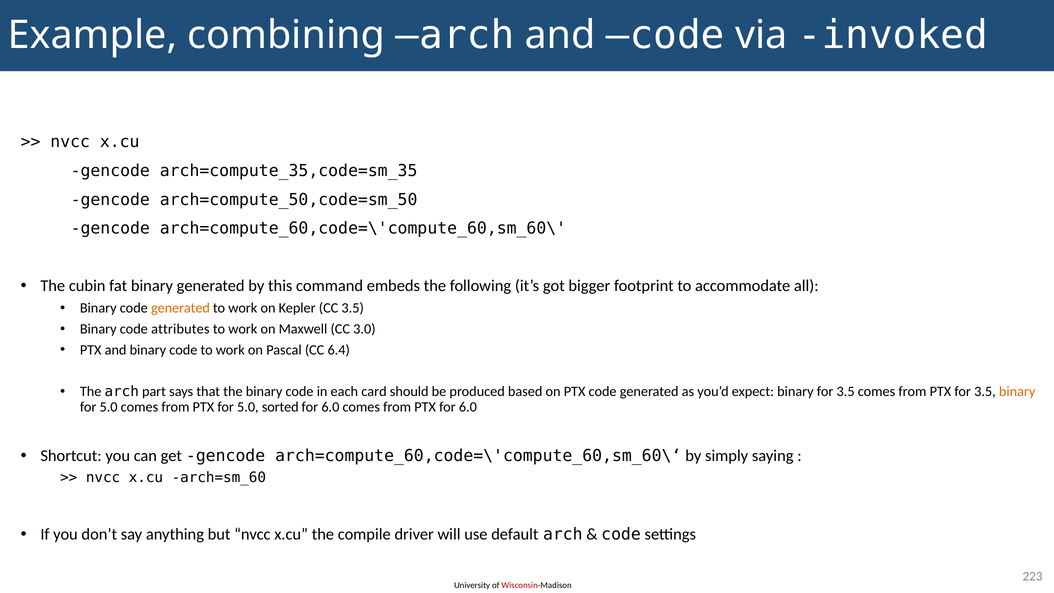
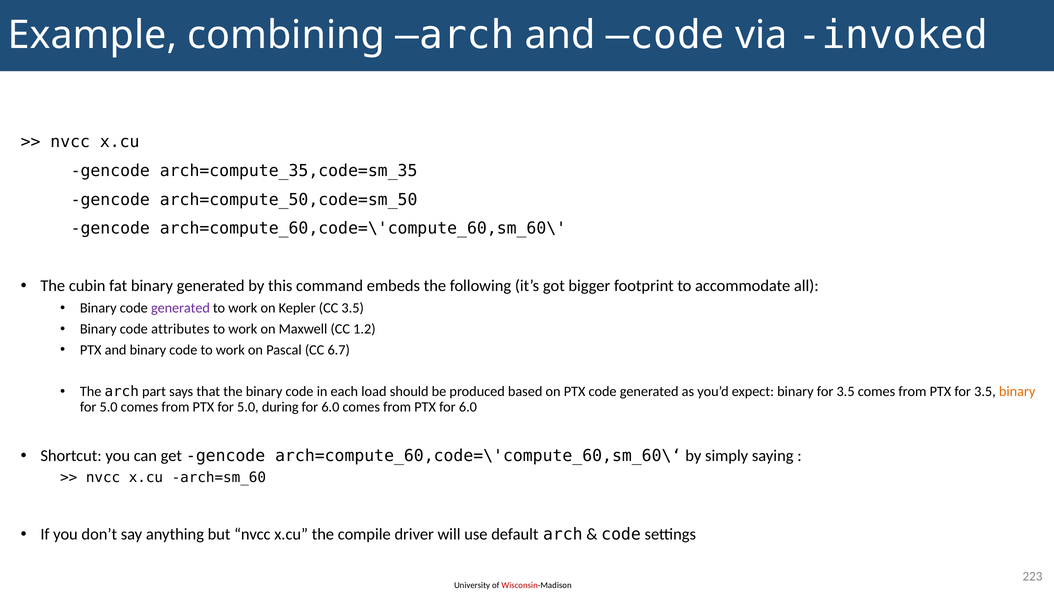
generated colour: orange -> purple (180, 308)
3.0: 3.0 -> 1.2 (364, 329)
6.4: 6.4 -> 6.7 (339, 350)
card: card -> load (374, 392)
sorted: sorted -> during (280, 407)
